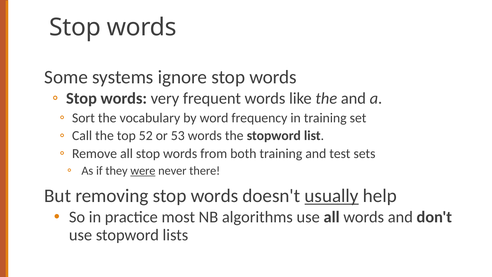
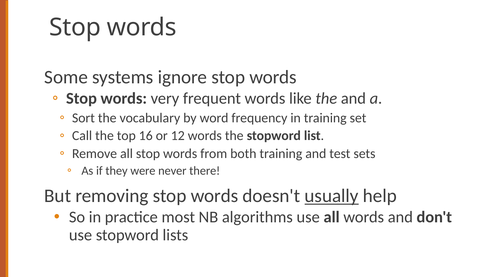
52: 52 -> 16 (146, 136)
53: 53 -> 12 (178, 136)
were underline: present -> none (143, 171)
